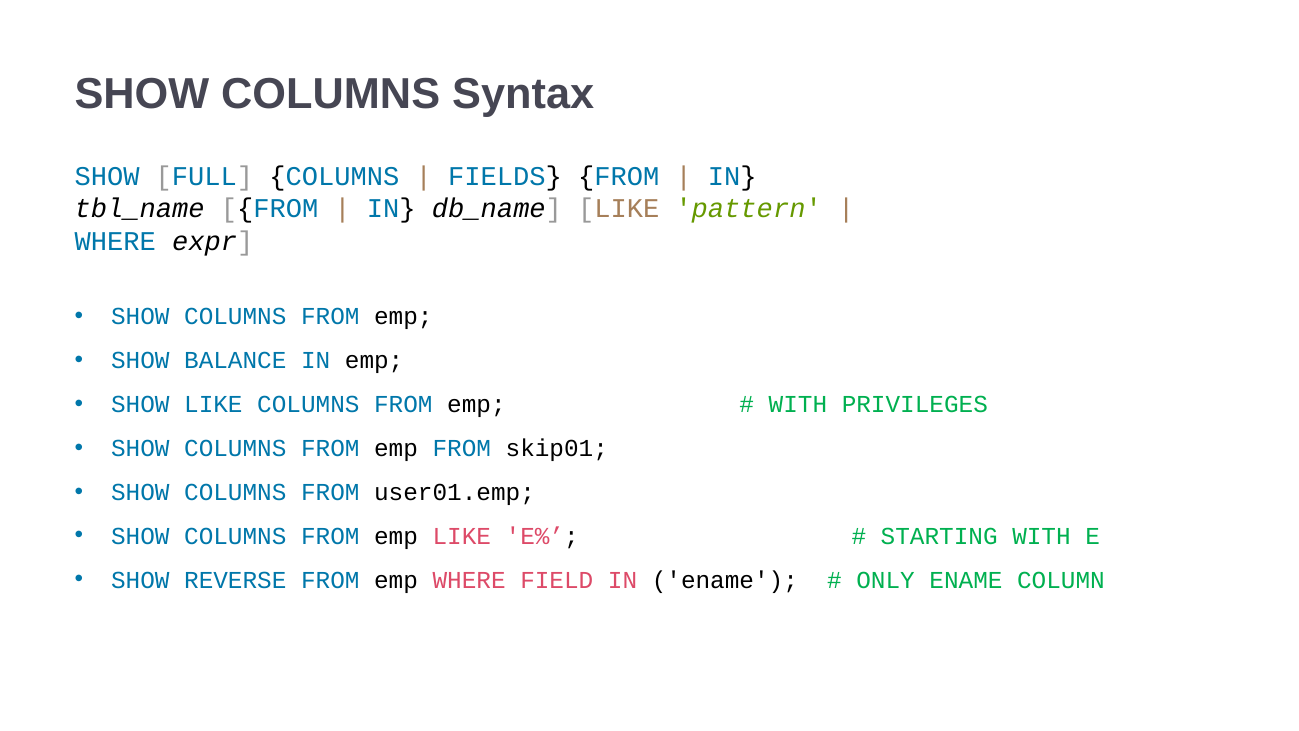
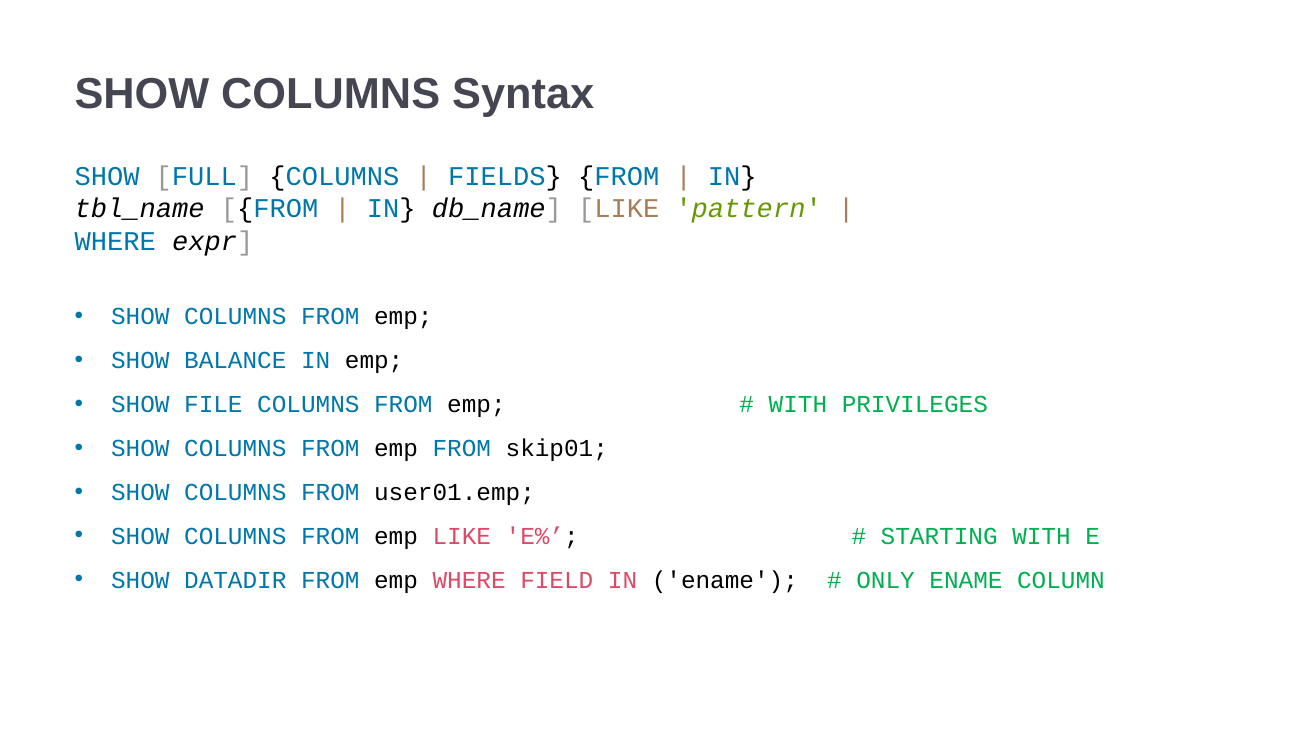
SHOW LIKE: LIKE -> FILE (213, 404)
REVERSE: REVERSE -> DATADIR (235, 580)
